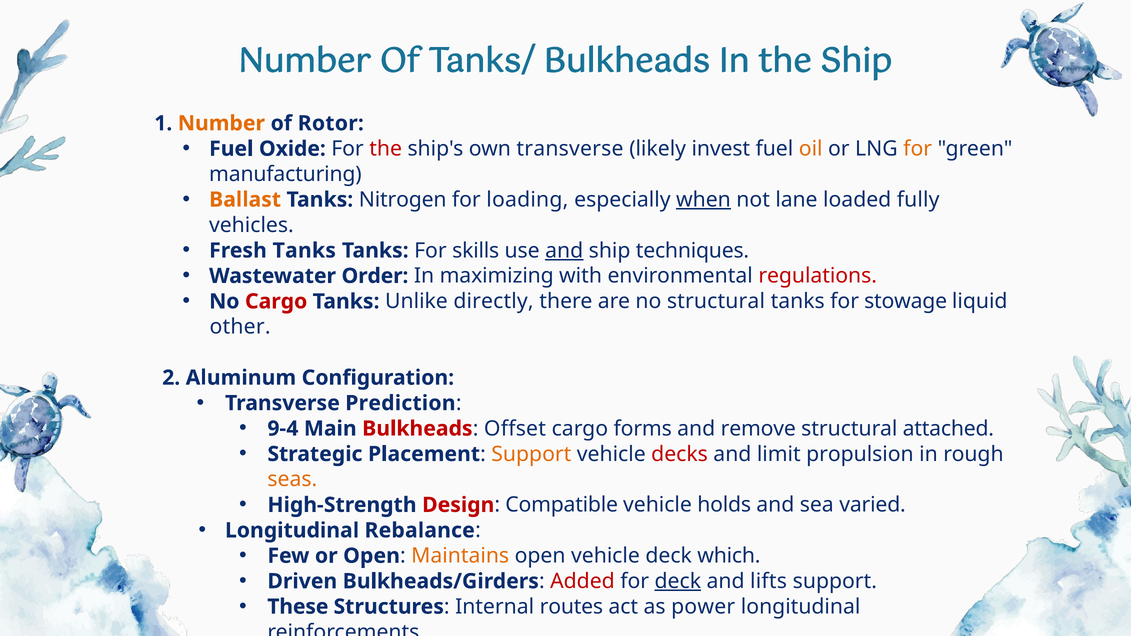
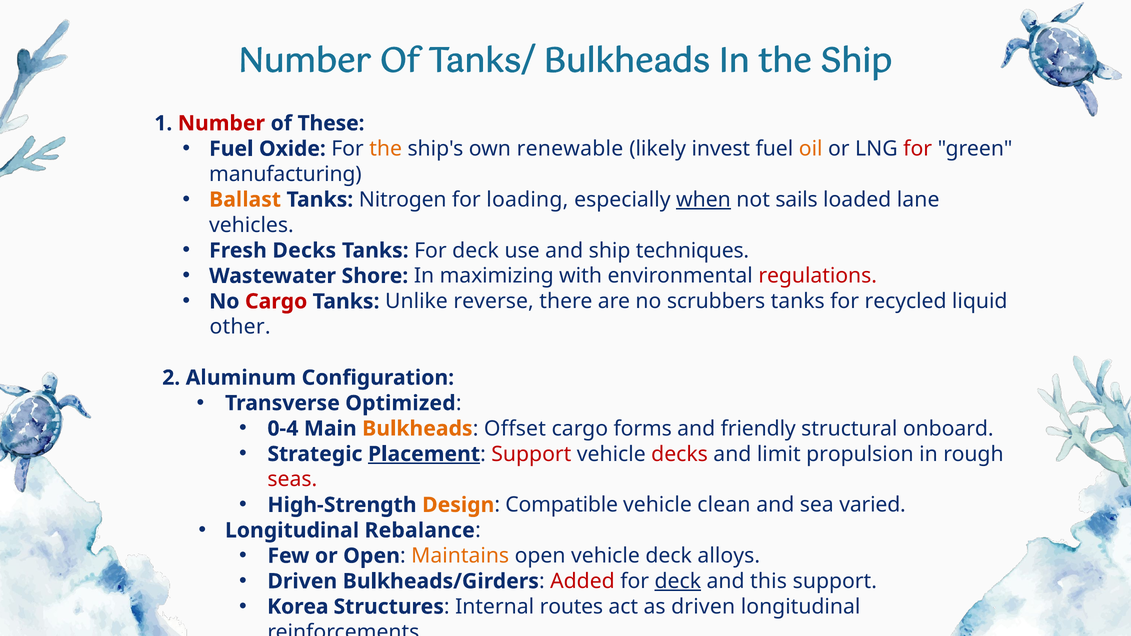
Number colour: orange -> red (221, 123)
Rotor: Rotor -> These (331, 123)
the colour: red -> orange (386, 149)
own transverse: transverse -> renewable (570, 149)
for colour: orange -> red (918, 149)
lane: lane -> sails (797, 200)
fully: fully -> lane (918, 200)
Fresh Tanks: Tanks -> Decks (304, 251)
Tanks For skills: skills -> deck (476, 251)
and underline: present -> none (564, 251)
Order: Order -> Shore (375, 276)
directly: directly -> reverse (494, 302)
no structural: structural -> scrubbers (716, 302)
stowage: stowage -> recycled (906, 302)
Prediction: Prediction -> Optimized (400, 403)
9-4: 9-4 -> 0-4 (283, 429)
Bulkheads colour: red -> orange (417, 429)
remove: remove -> friendly (758, 429)
attached: attached -> onboard (948, 429)
Placement underline: none -> present (424, 454)
Support colour: orange -> red (531, 454)
seas colour: orange -> red (292, 480)
Design colour: red -> orange (458, 505)
holds: holds -> clean (724, 505)
which: which -> alloys (729, 556)
lifts: lifts -> this (769, 581)
These: These -> Korea (298, 607)
as power: power -> driven (703, 607)
